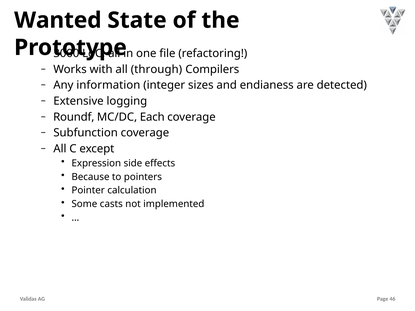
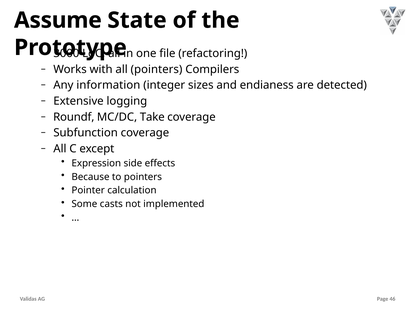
Wanted: Wanted -> Assume (58, 20)
all through: through -> pointers (156, 69)
Each: Each -> Take (152, 117)
